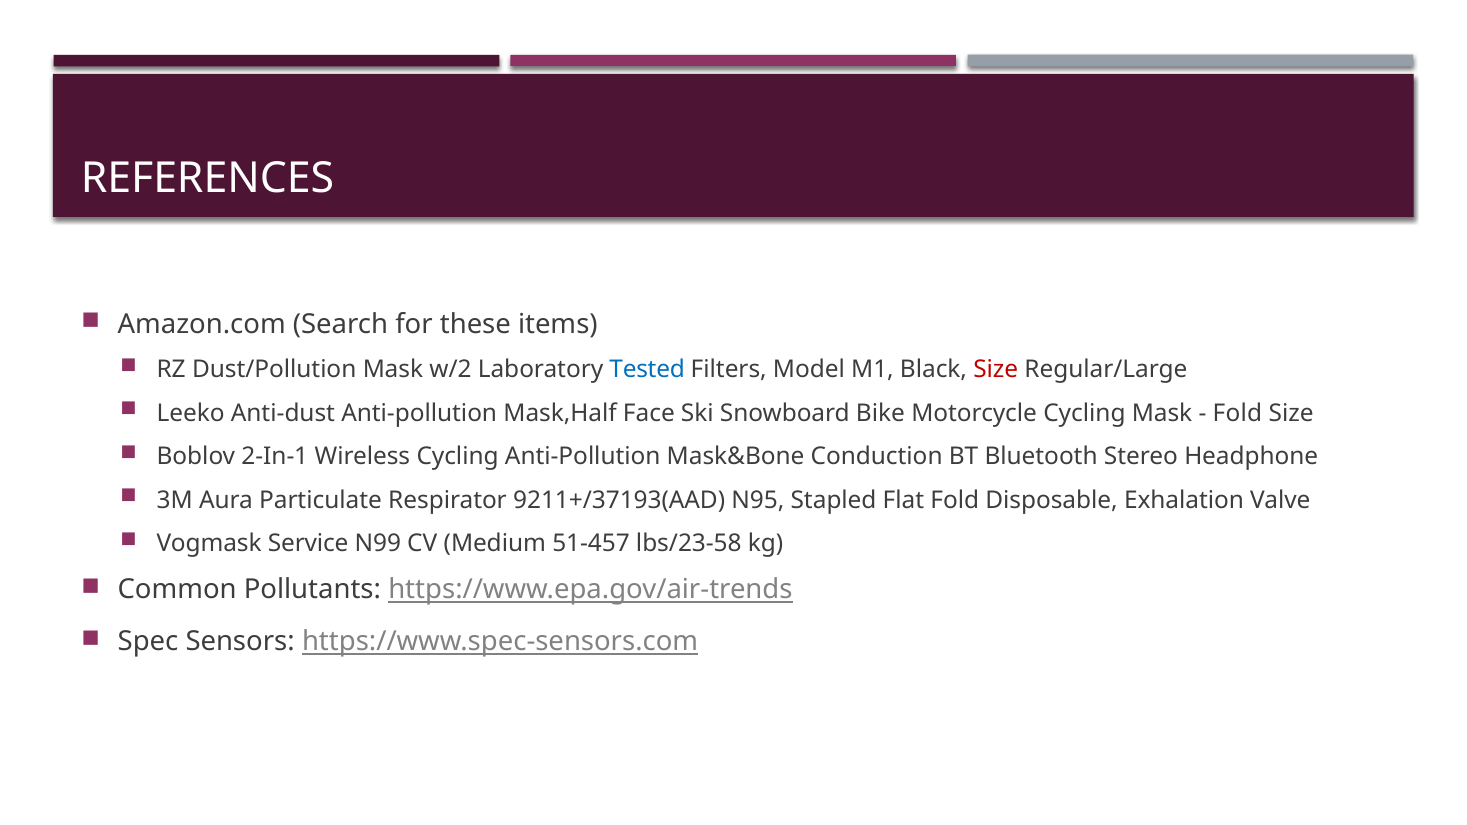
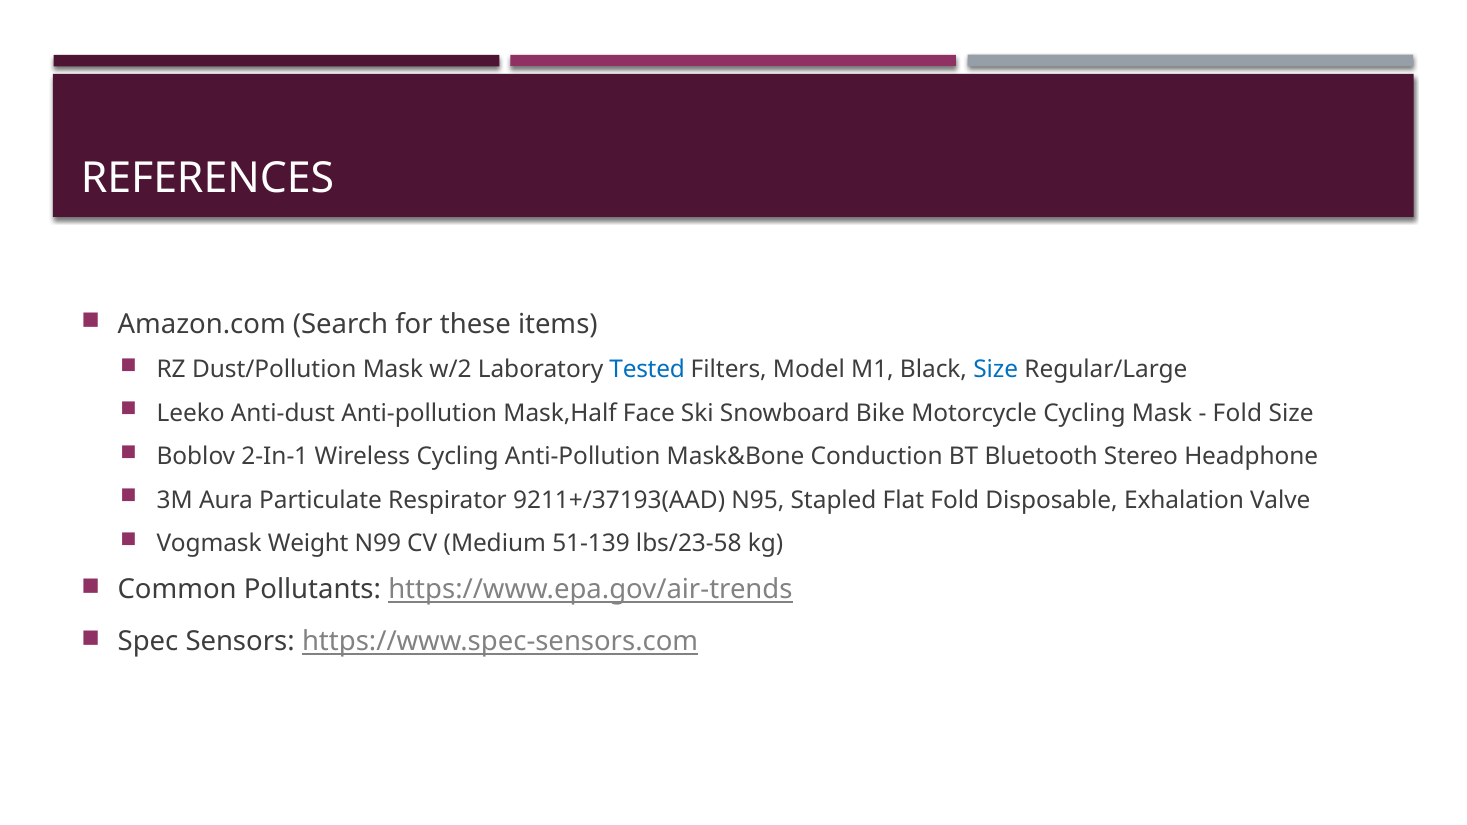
Size colour: red -> blue (996, 370)
Service: Service -> Weight (308, 544)
51-457: 51-457 -> 51-139 (591, 544)
